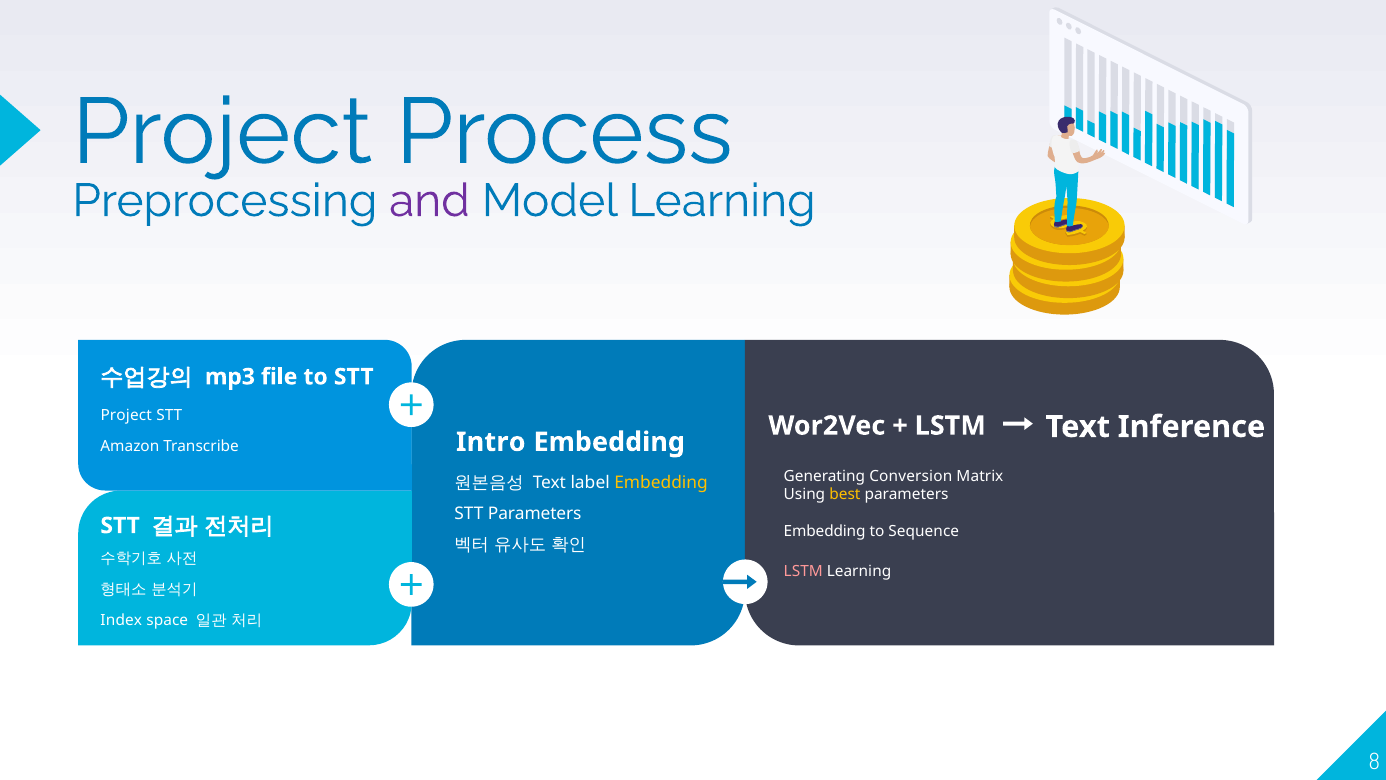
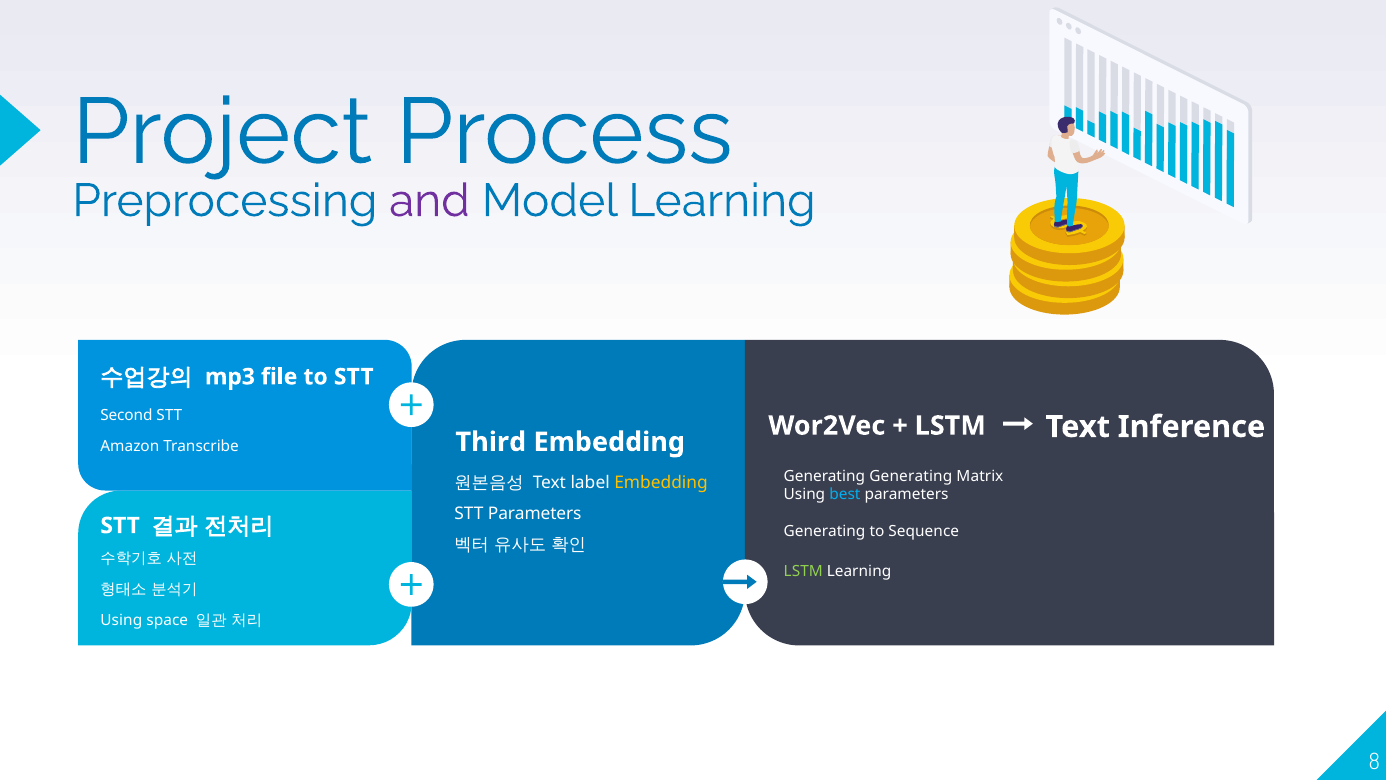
Project: Project -> Second (126, 415)
Intro: Intro -> Third (491, 442)
Generating Conversion: Conversion -> Generating (911, 476)
best colour: yellow -> light blue (845, 495)
Embedding: Embedding -> Generating (825, 532)
LSTM colour: pink -> light green (803, 571)
Index: Index -> Using (121, 620)
